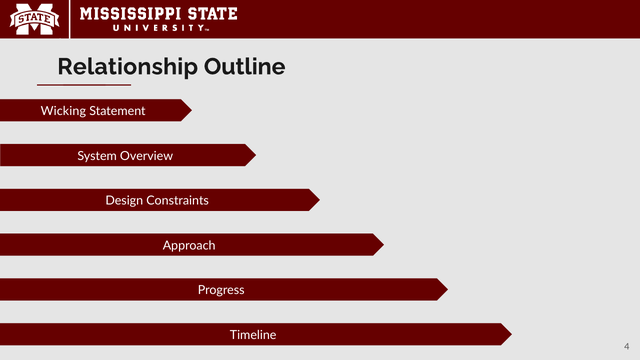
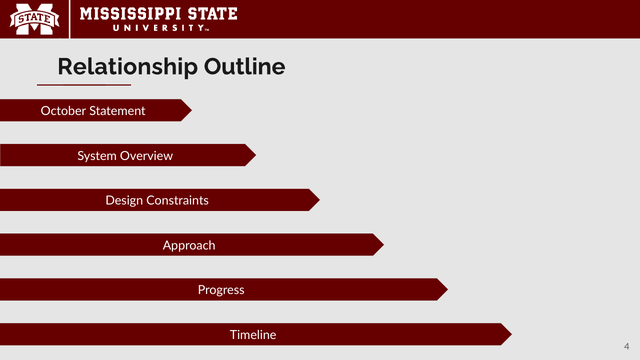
Wicking: Wicking -> October (63, 111)
